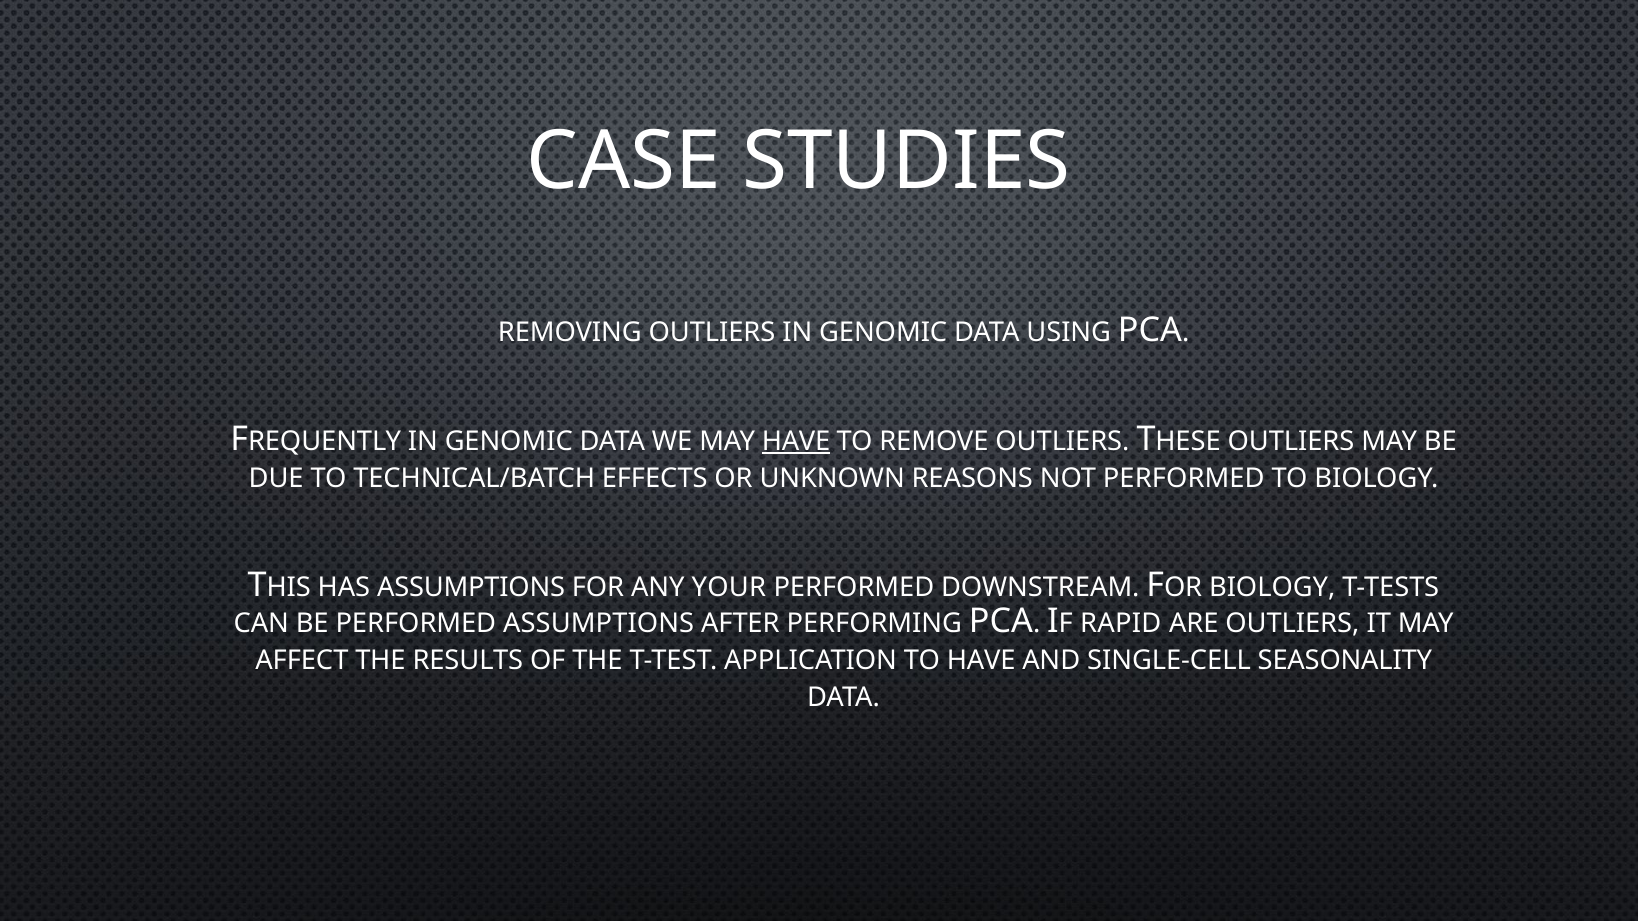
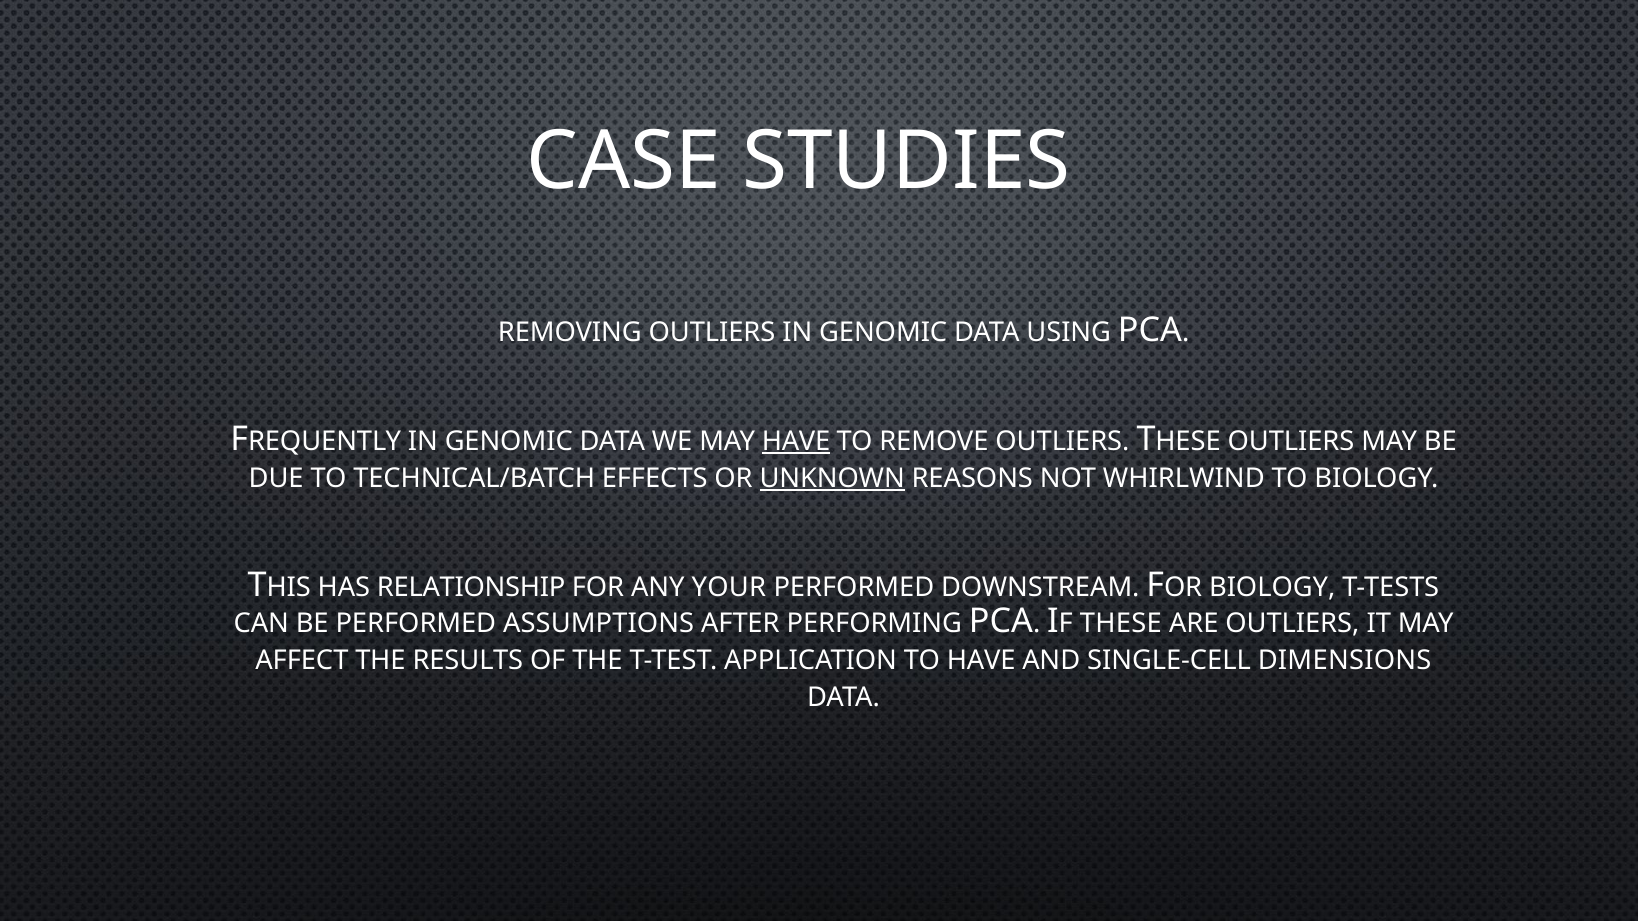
UNKNOWN underline: none -> present (832, 478)
NOT PERFORMED: PERFORMED -> WHIRLWIND (1184, 478)
HAS ASSUMPTIONS: ASSUMPTIONS -> RELATIONSHIP (471, 587)
RAPID: RAPID -> THESE (1121, 624)
SEASONALITY: SEASONALITY -> DIMENSIONS (1345, 661)
